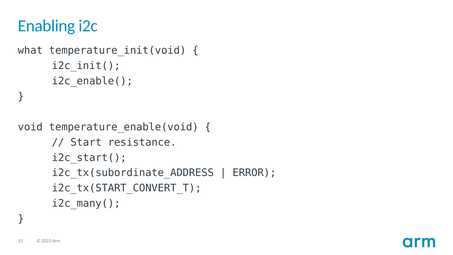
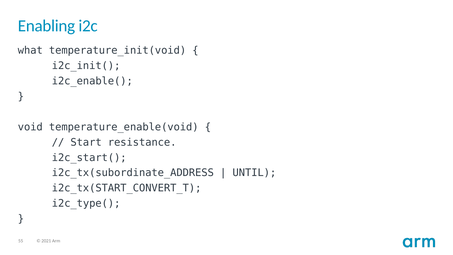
ERROR: ERROR -> UNTIL (254, 173)
i2c_many(: i2c_many( -> i2c_type( (86, 203)
